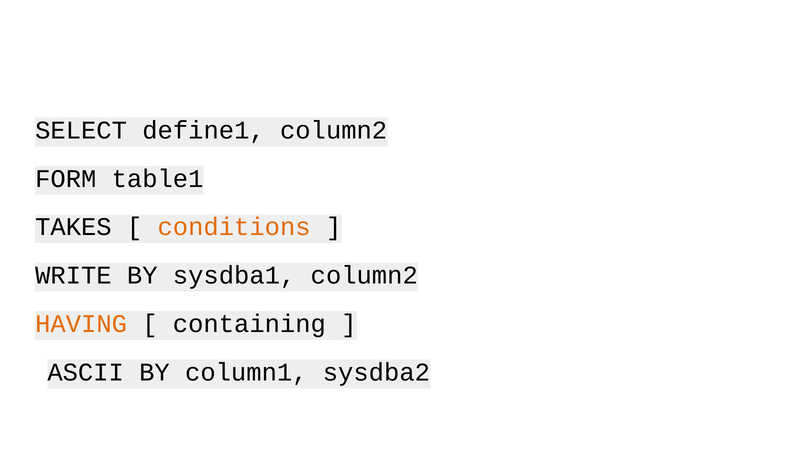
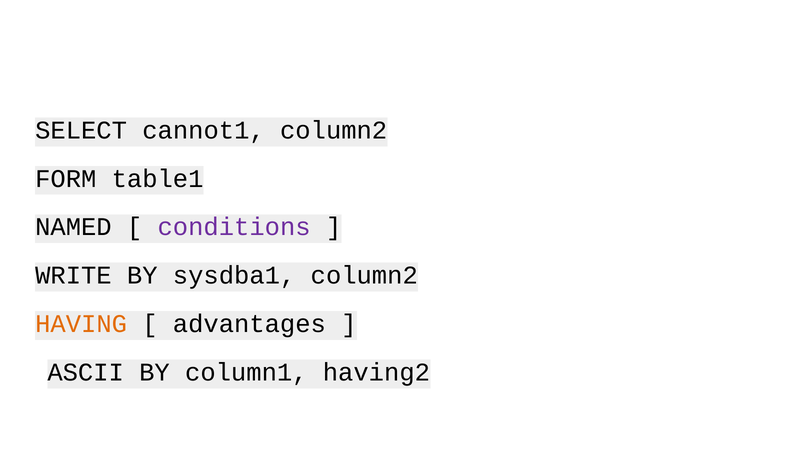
define1: define1 -> cannot1 (204, 130)
TAKES: TAKES -> NAMED (73, 227)
conditions colour: orange -> purple (234, 227)
containing: containing -> advantages (249, 324)
sysdba2: sysdba2 -> having2 (376, 372)
